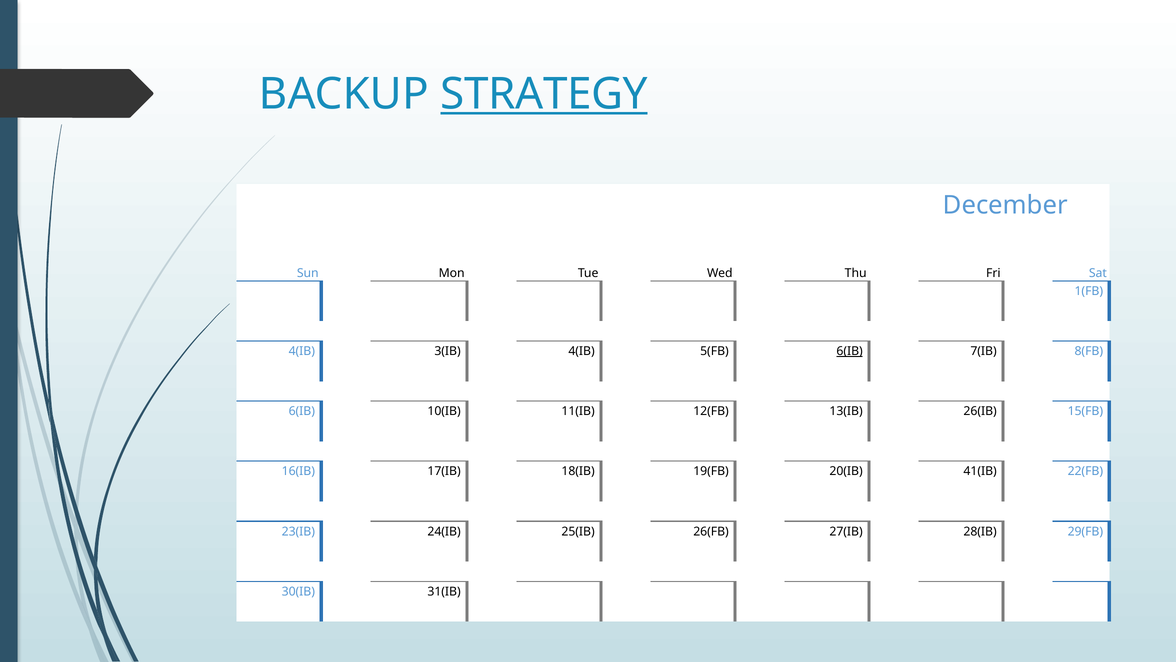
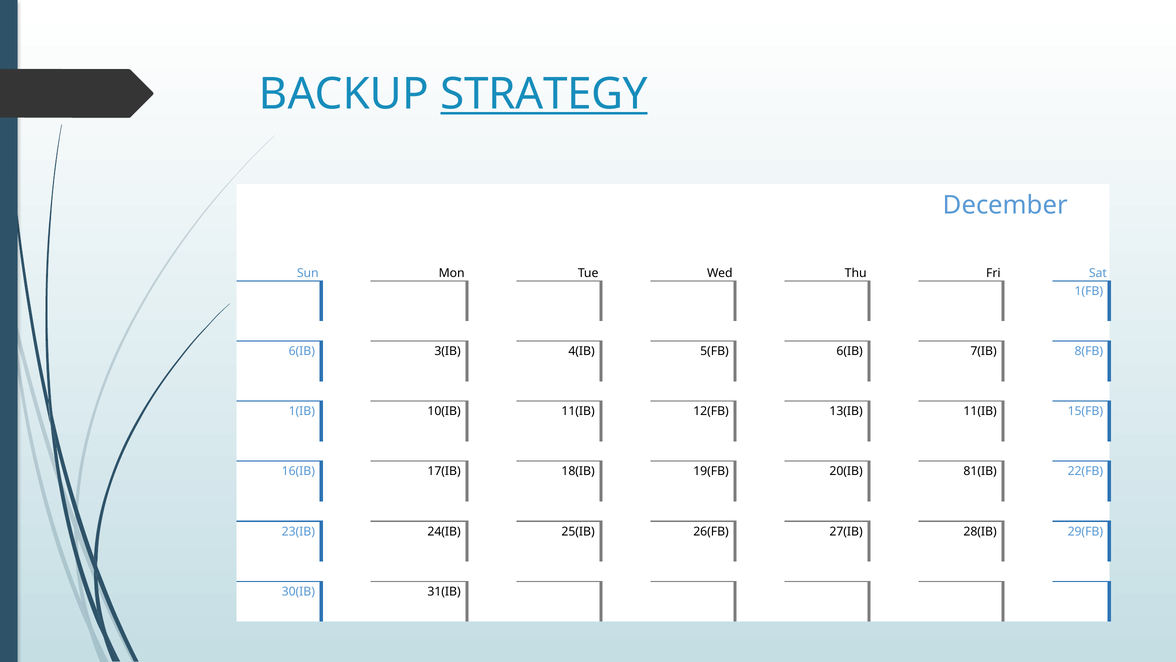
4(IB: 4(IB -> 6(IB (302, 351)
6(IB underline: present -> none (850, 351)
6(IB: 6(IB -> 1(IB (302, 411)
13(IB 26(IB: 26(IB -> 11(IB (980, 411)
41(IB: 41(IB -> 81(IB (980, 471)
